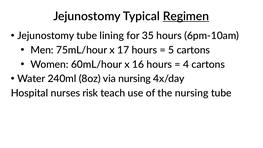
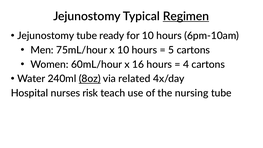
lining: lining -> ready (112, 36)
for 35: 35 -> 10 (148, 36)
x 17: 17 -> 10 (123, 50)
8oz underline: none -> present (90, 79)
via nursing: nursing -> related (134, 79)
